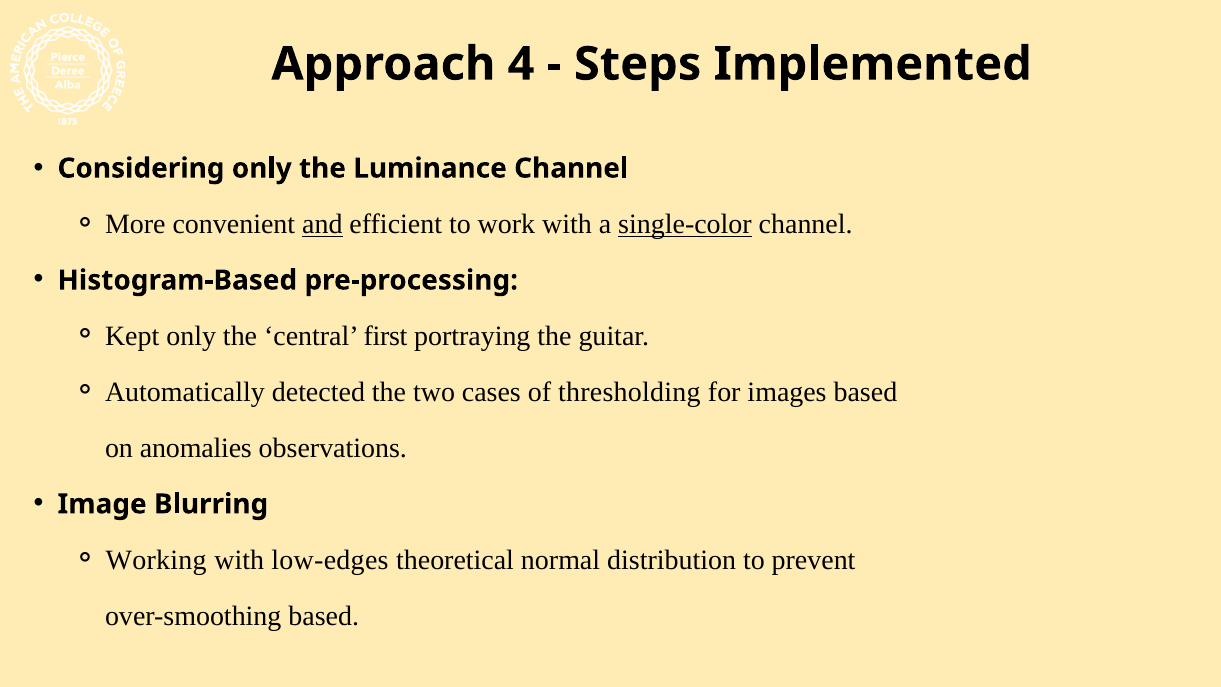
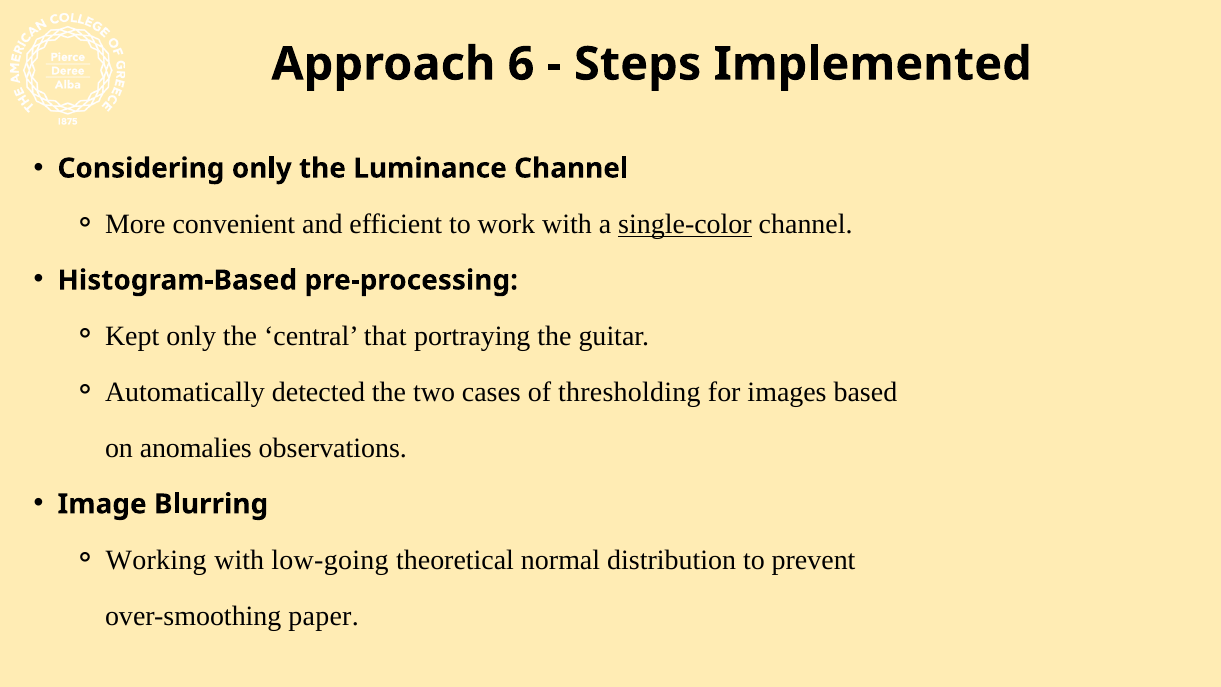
4: 4 -> 6 (521, 64)
and underline: present -> none (322, 224)
first: first -> that (385, 336)
low-edges: low-edges -> low-going (330, 560)
over-smoothing based: based -> paper (324, 616)
